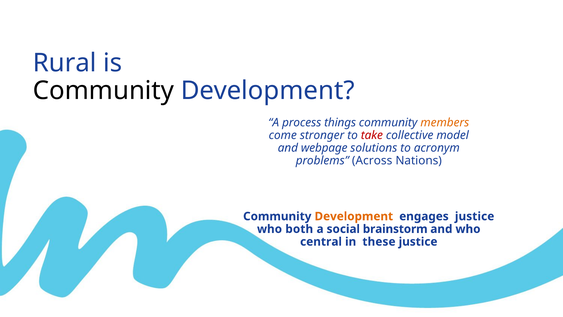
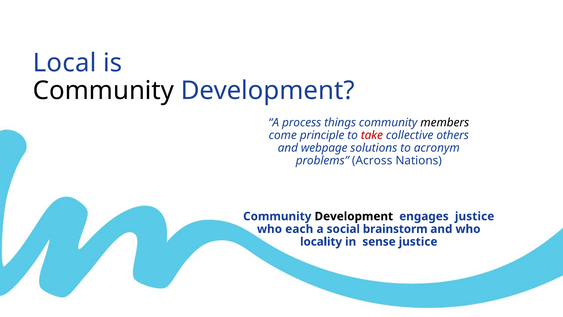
Rural: Rural -> Local (65, 63)
members colour: orange -> black (445, 123)
stronger: stronger -> principle (322, 135)
model: model -> others (453, 135)
Development colour: orange -> black (354, 216)
both: both -> each (299, 229)
central: central -> locality (321, 241)
these: these -> sense (379, 241)
